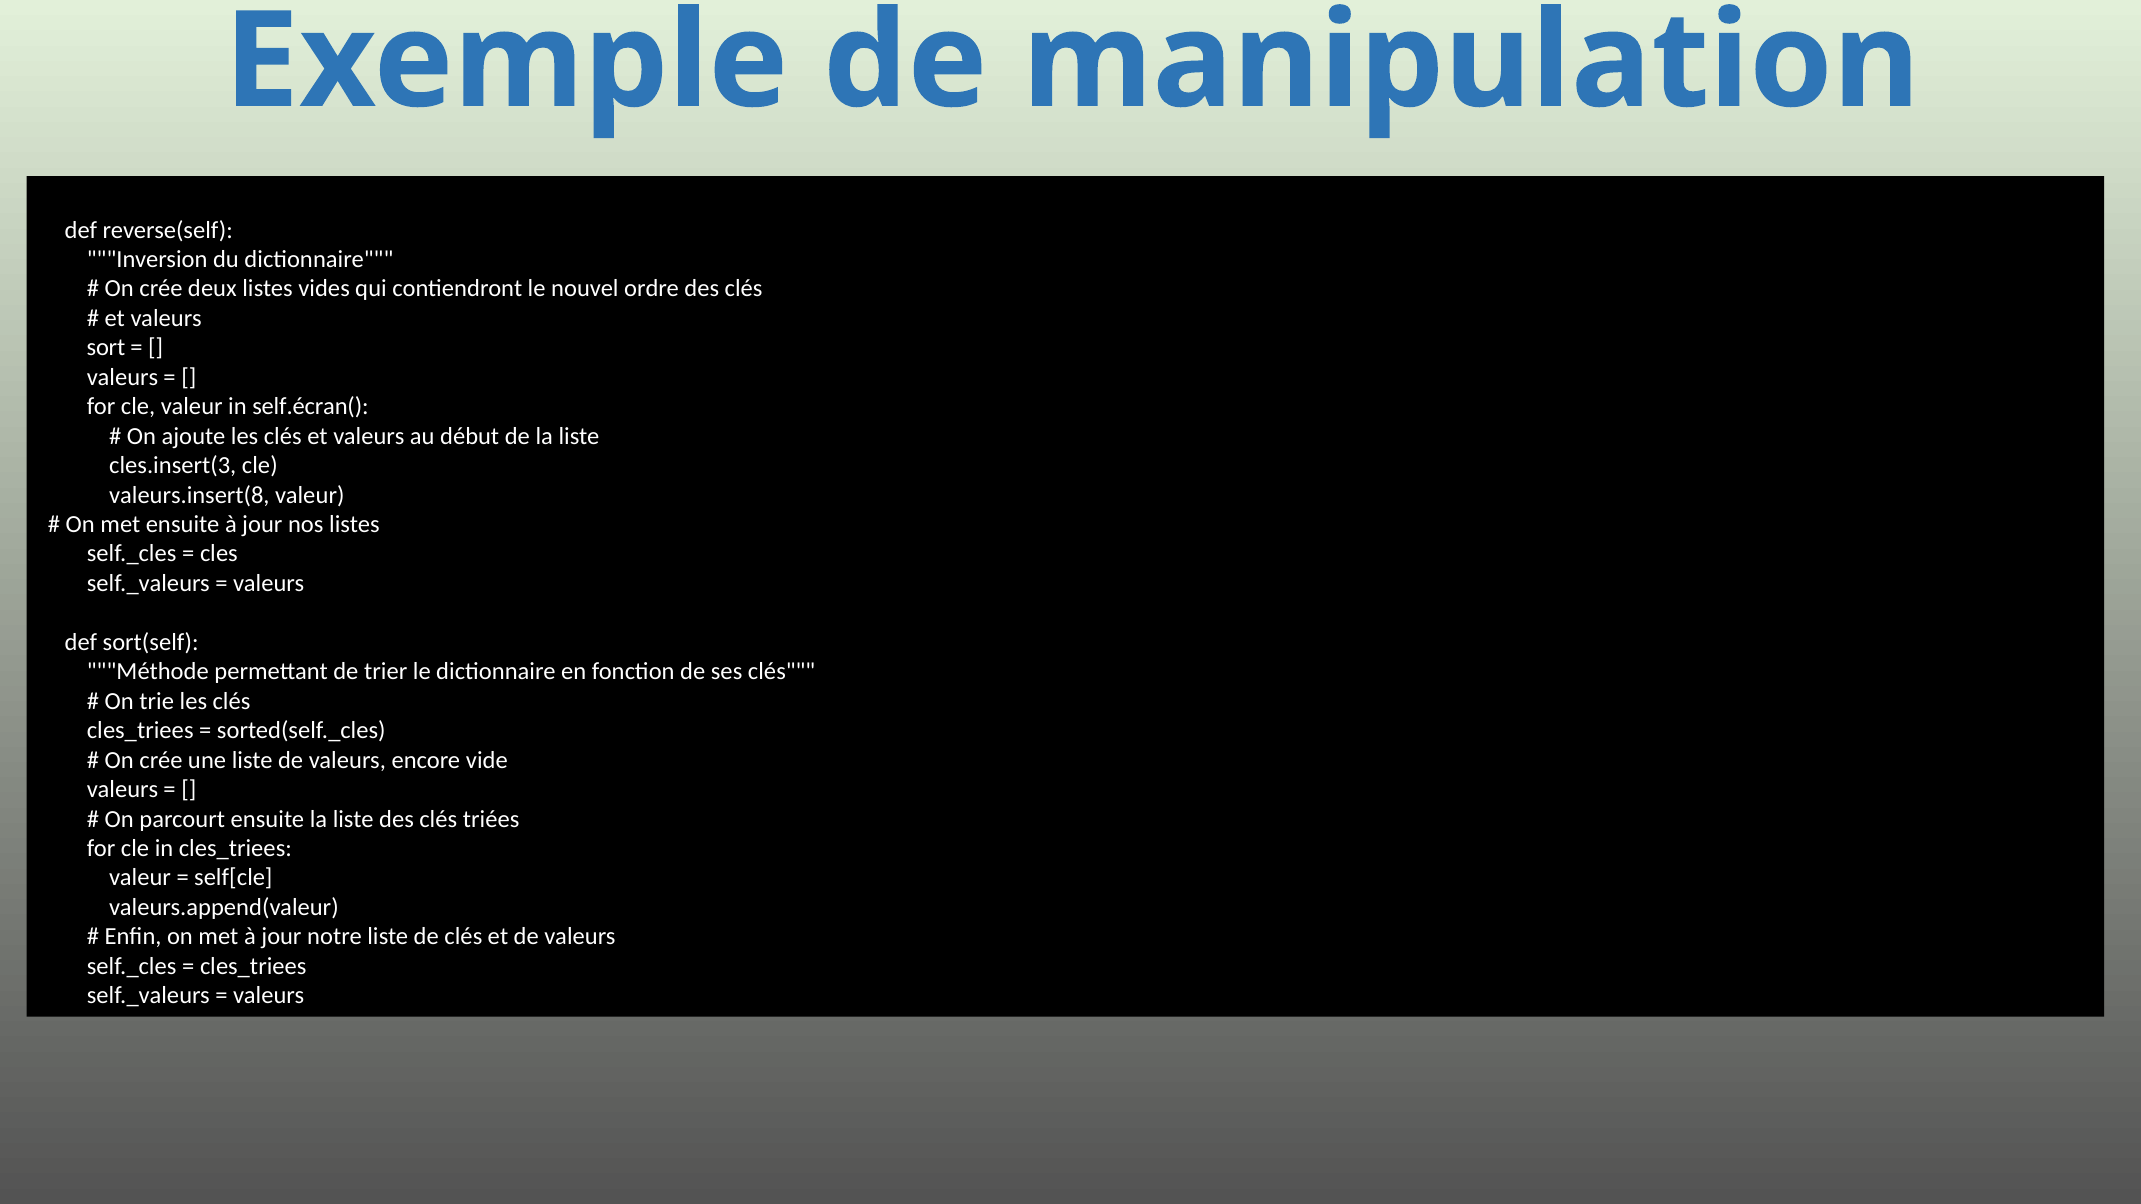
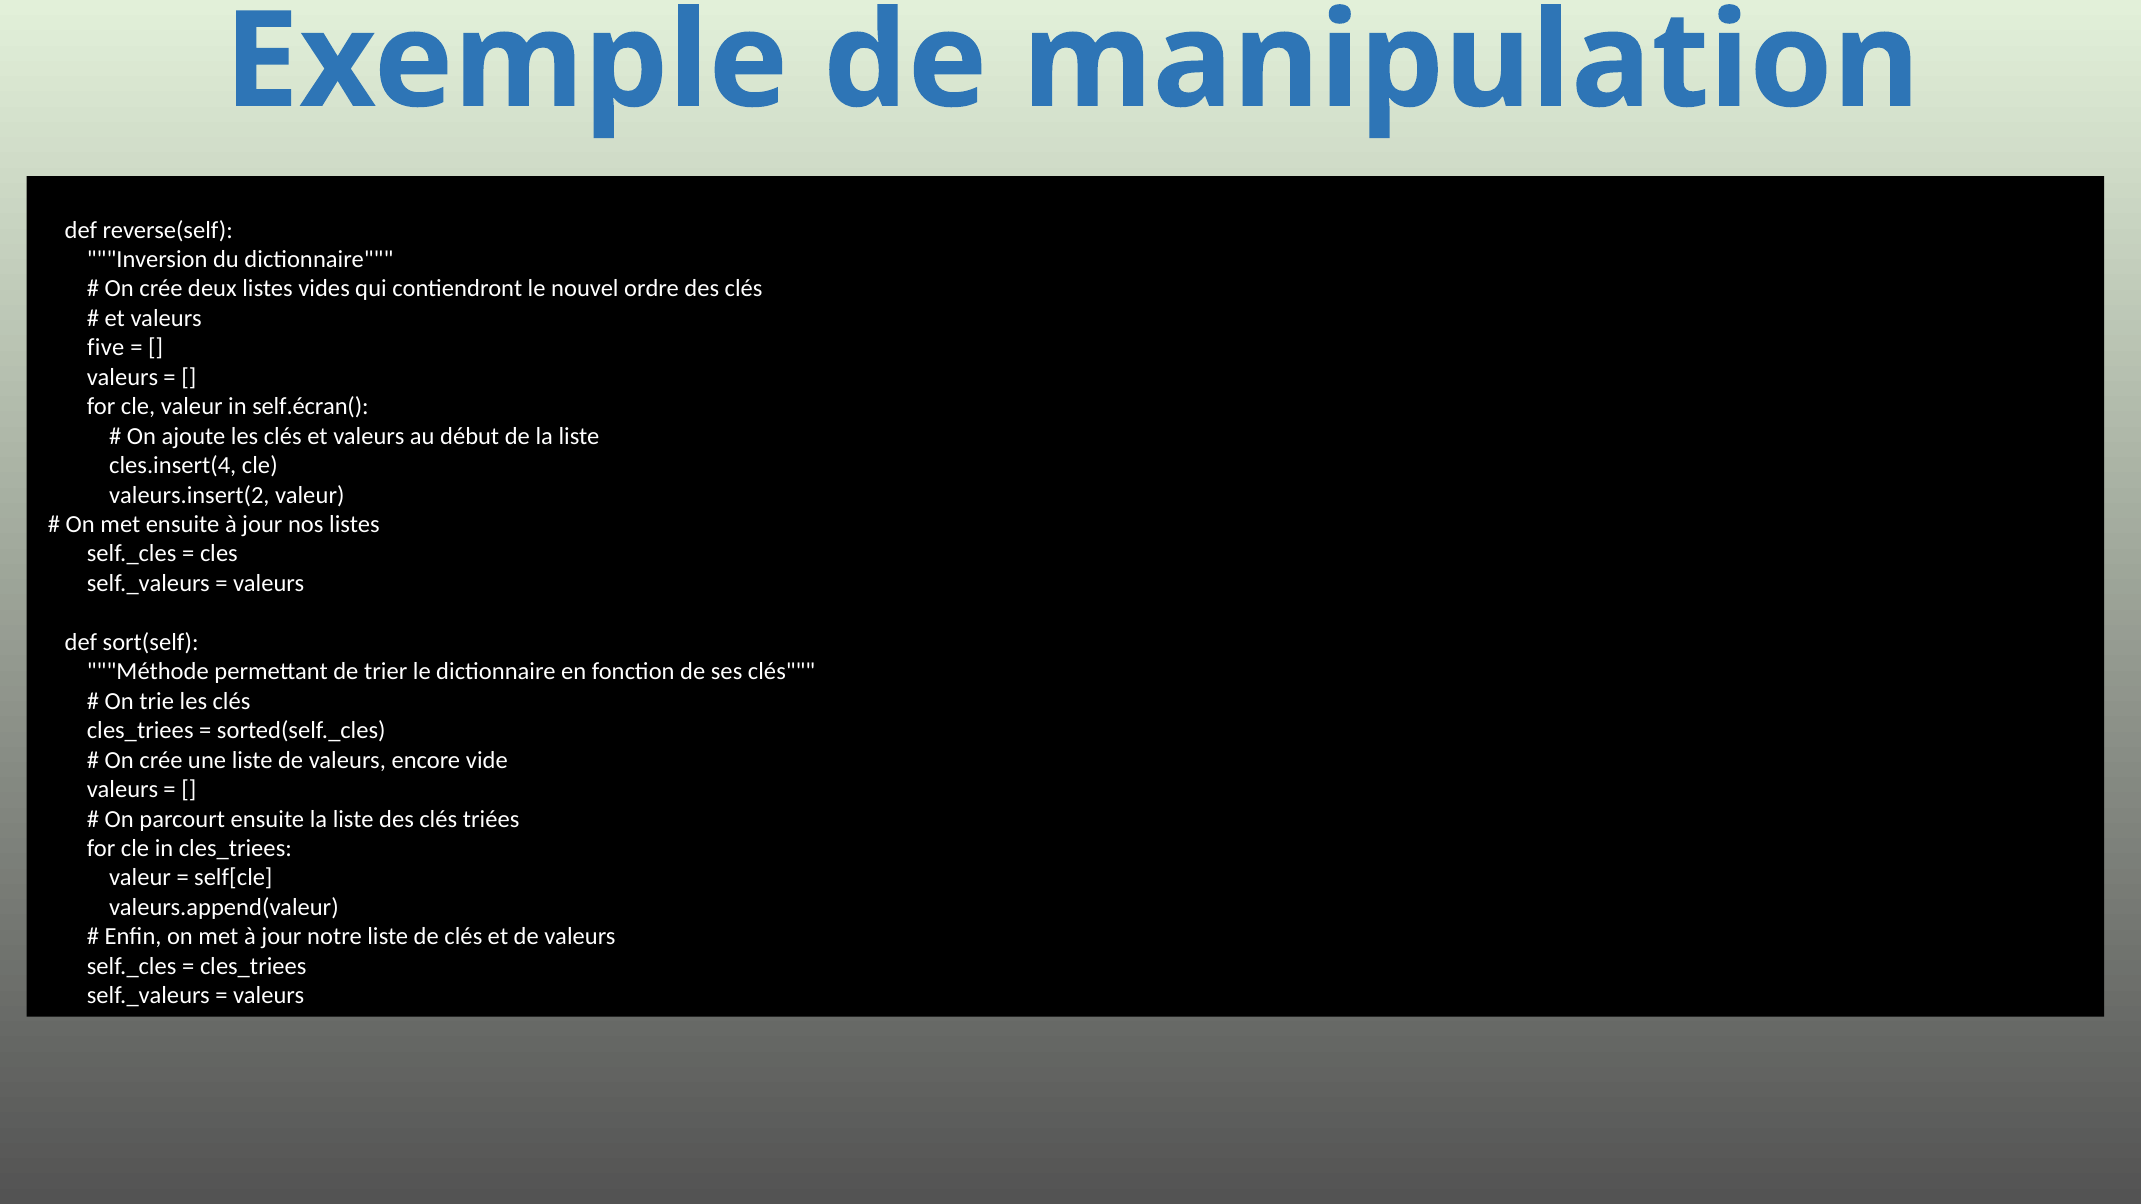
sort: sort -> five (106, 348)
cles.insert(3: cles.insert(3 -> cles.insert(4 (173, 466)
valeurs.insert(8: valeurs.insert(8 -> valeurs.insert(2 (189, 495)
